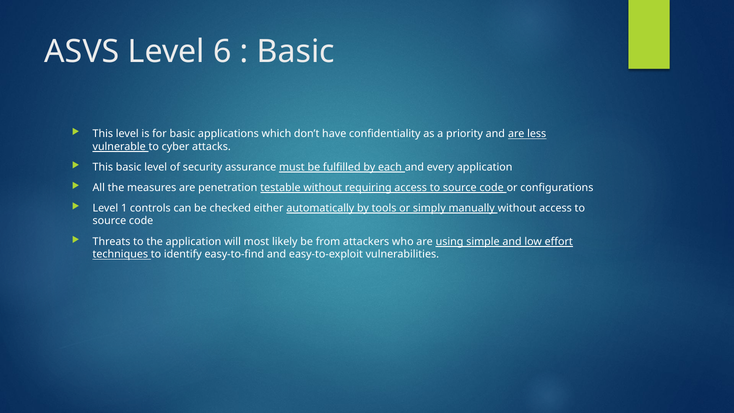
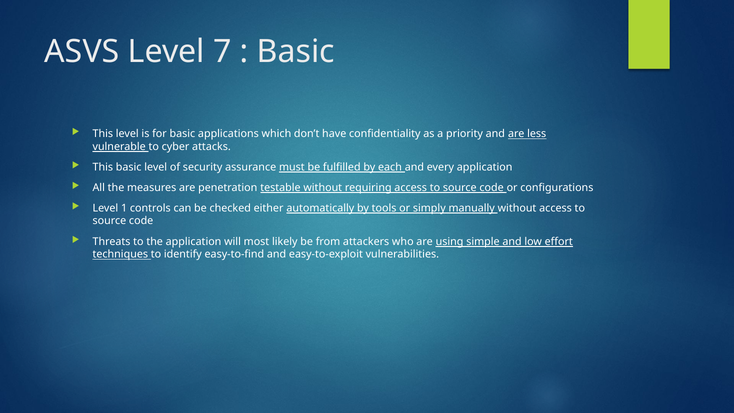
6: 6 -> 7 (222, 52)
